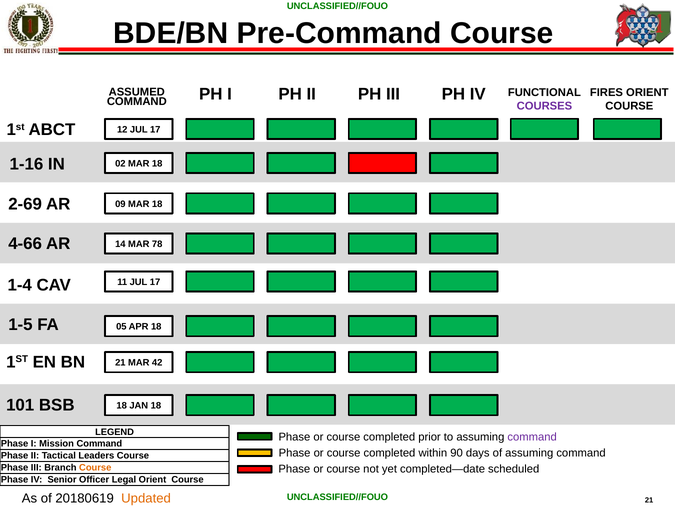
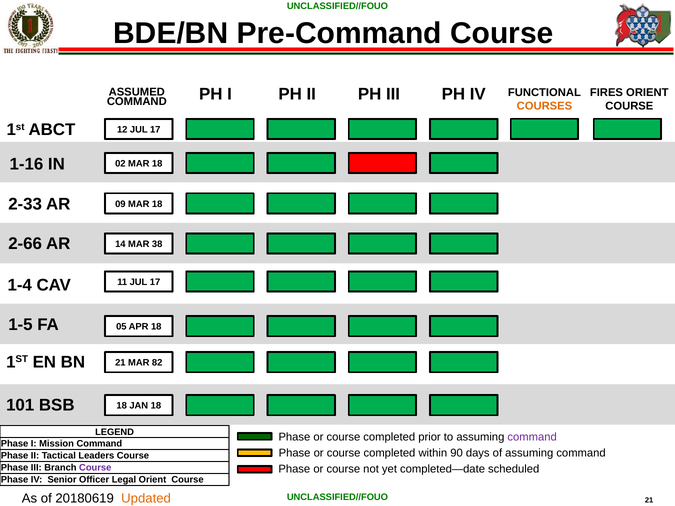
COURSES colour: purple -> orange (544, 106)
2-69: 2-69 -> 2-33 (25, 204)
4-66: 4-66 -> 2-66 (25, 244)
78: 78 -> 38 (157, 244)
42: 42 -> 82 (157, 363)
Course colour: orange -> purple (95, 468)
